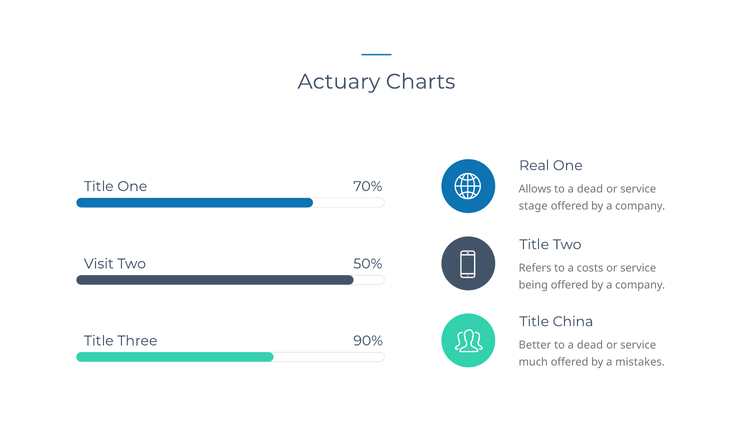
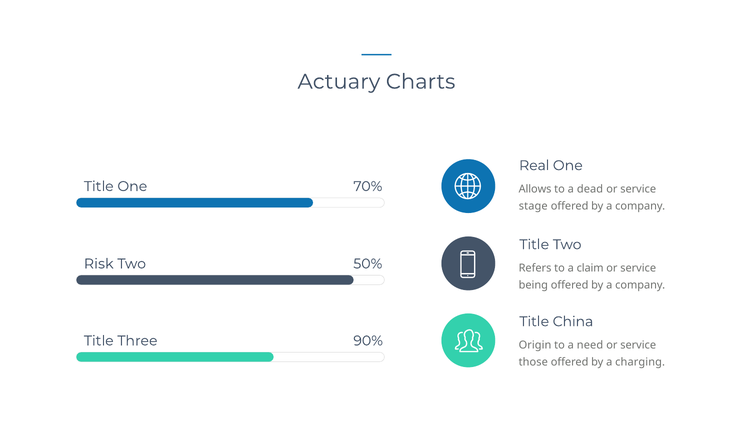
Visit: Visit -> Risk (99, 264)
costs: costs -> claim (590, 268)
Better: Better -> Origin (535, 345)
dead: dead -> need (590, 345)
much: much -> those (533, 362)
mistakes: mistakes -> charging (640, 362)
